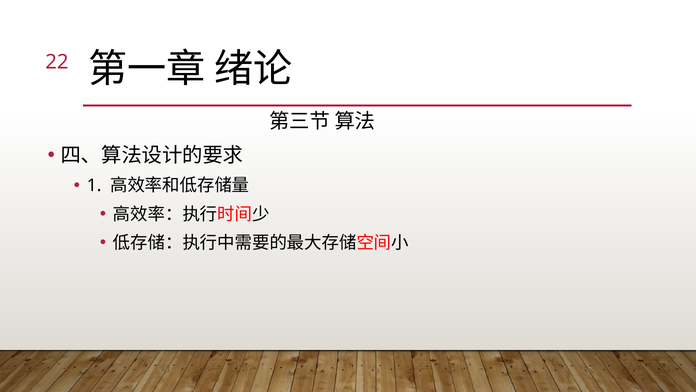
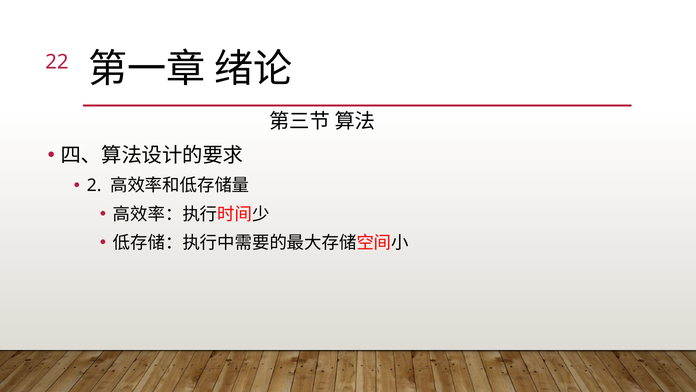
1: 1 -> 2 (94, 186)
